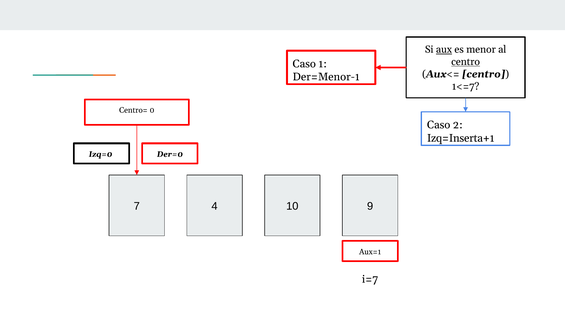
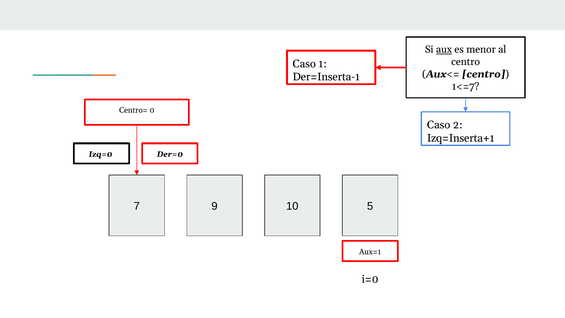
centro underline: present -> none (466, 62)
Der=Menor-1: Der=Menor-1 -> Der=Inserta-1 (326, 77)
4: 4 -> 9 (215, 206)
9: 9 -> 5 (370, 206)
i=7: i=7 -> i=0 (370, 279)
